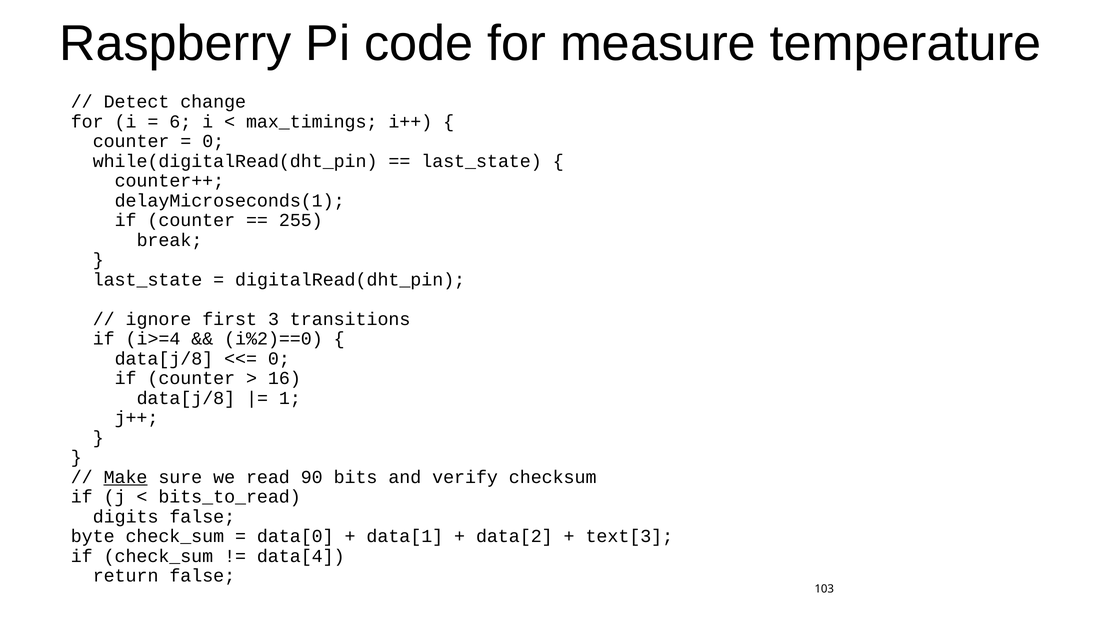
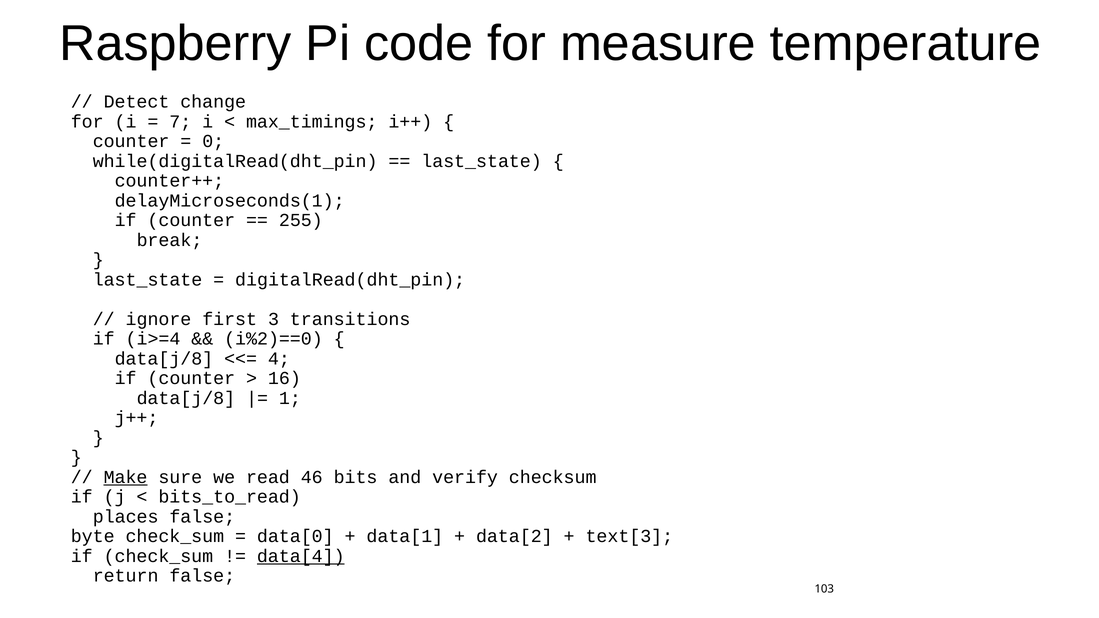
6: 6 -> 7 (180, 122)
0: 0 -> 4 (279, 359)
90: 90 -> 46 (312, 477)
digits: digits -> places (126, 517)
data[4 underline: none -> present (301, 556)
